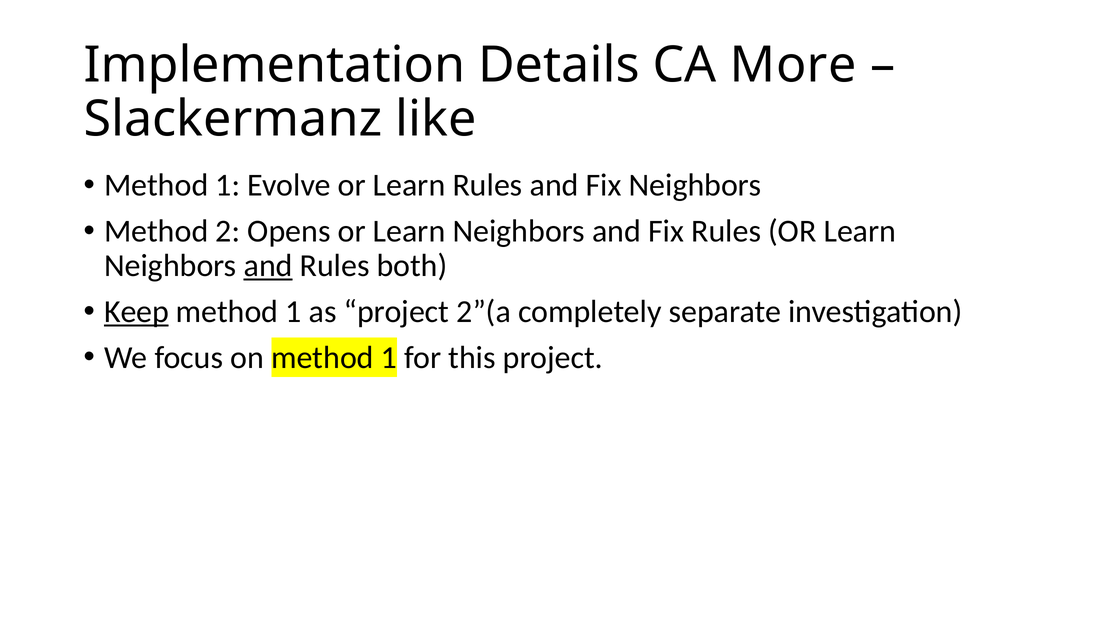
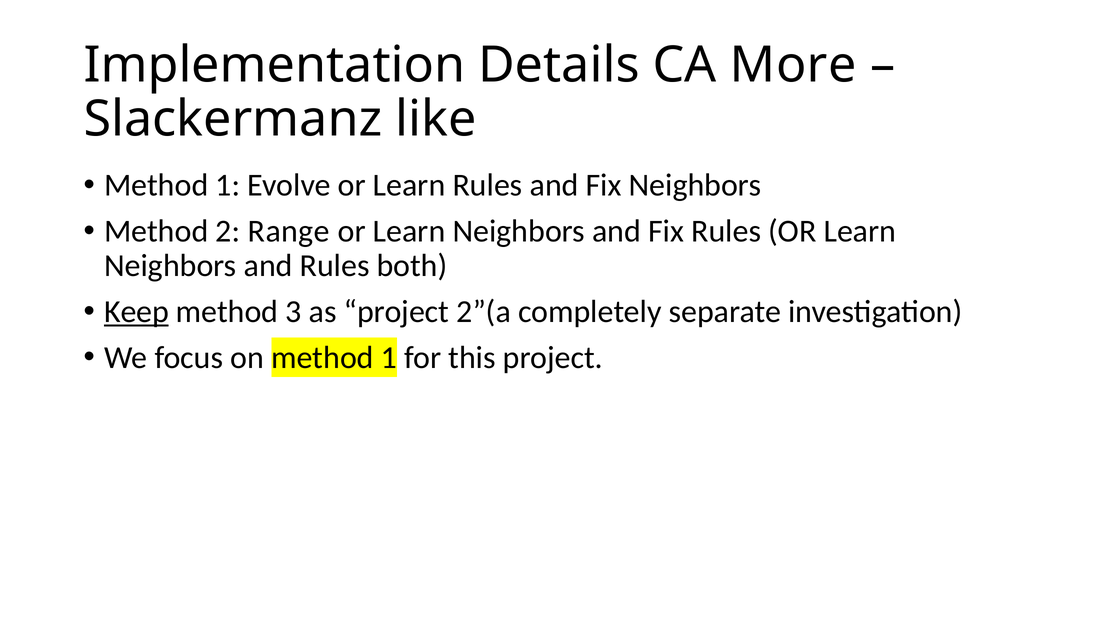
Opens: Opens -> Range (289, 231)
and underline: present -> none (268, 266)
1: 1 -> 3 (294, 312)
